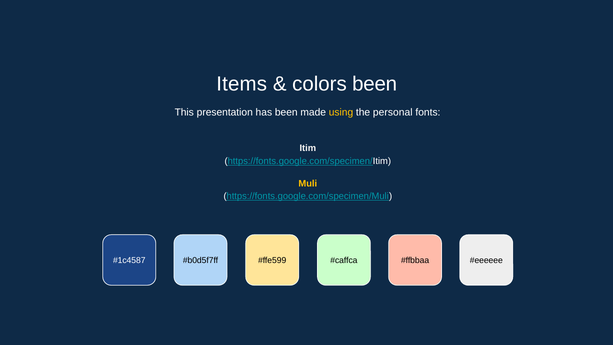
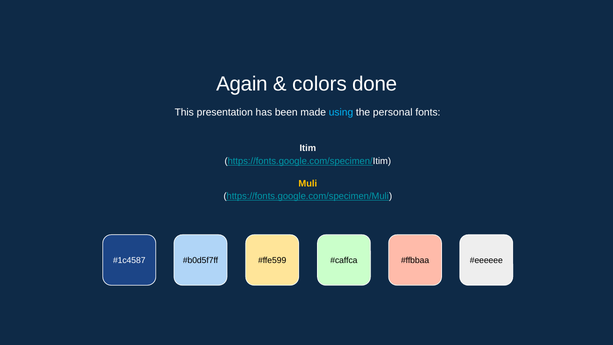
Items: Items -> Again (242, 84)
colors been: been -> done (375, 84)
using colour: yellow -> light blue (341, 113)
